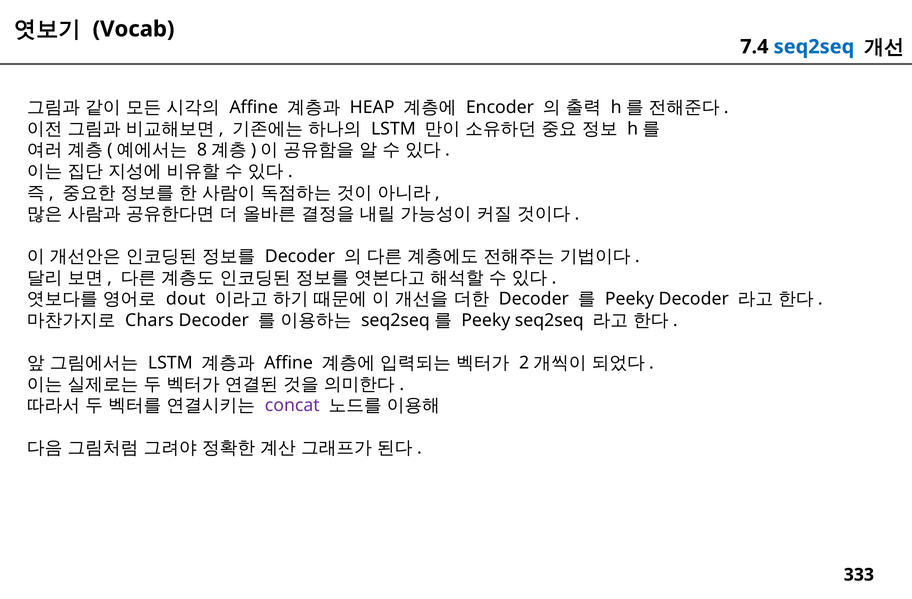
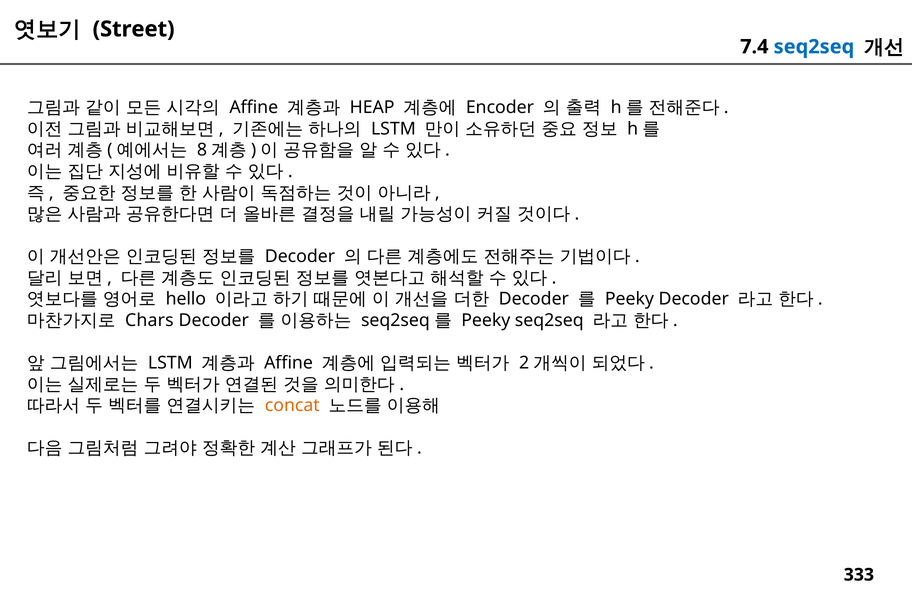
Vocab: Vocab -> Street (134, 29)
dout: dout -> hello (186, 299)
concat colour: purple -> orange (292, 406)
